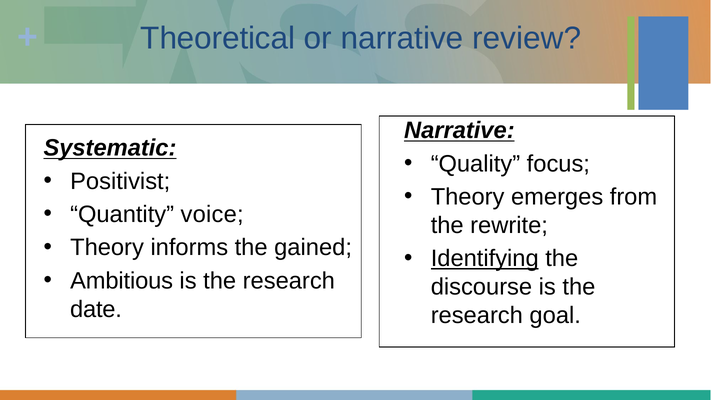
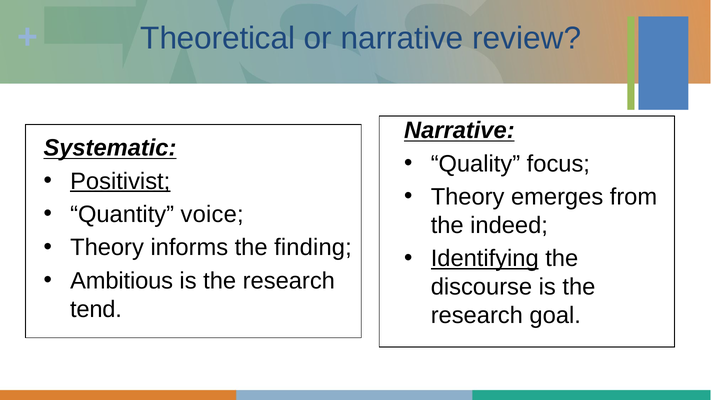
Positivist underline: none -> present (120, 181)
rewrite: rewrite -> indeed (509, 225)
gained: gained -> finding (313, 248)
date: date -> tend (96, 309)
